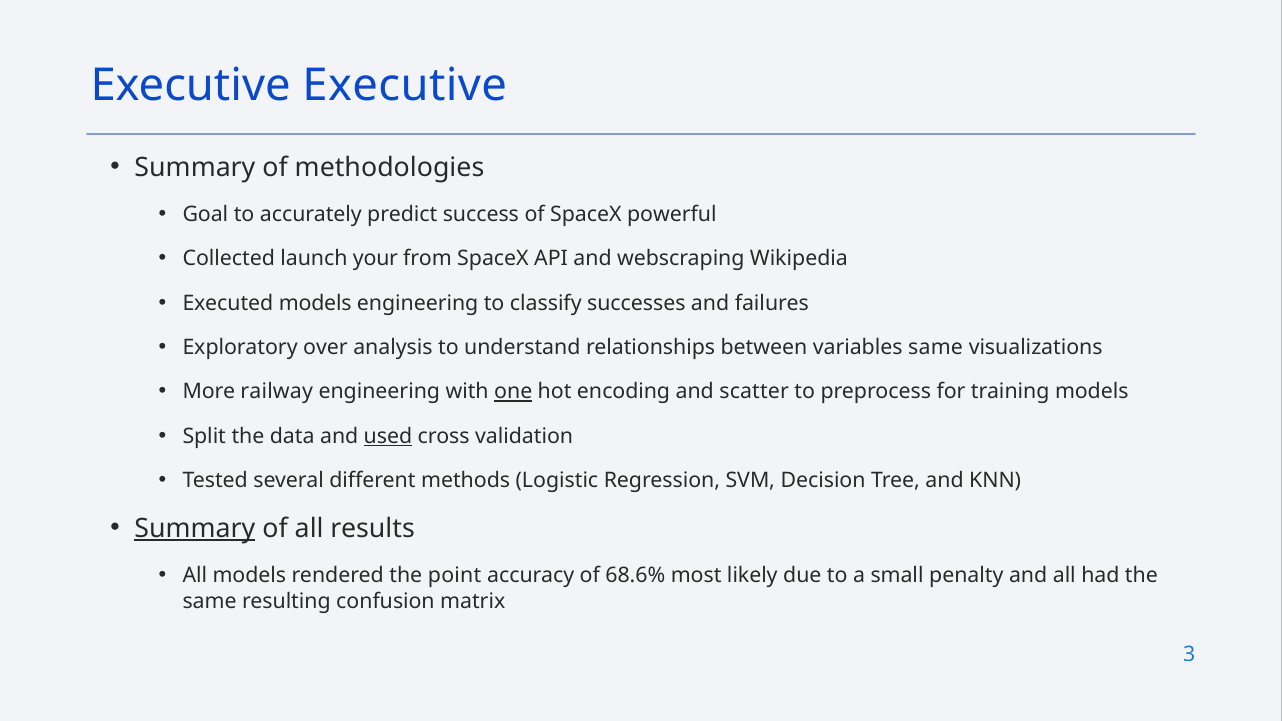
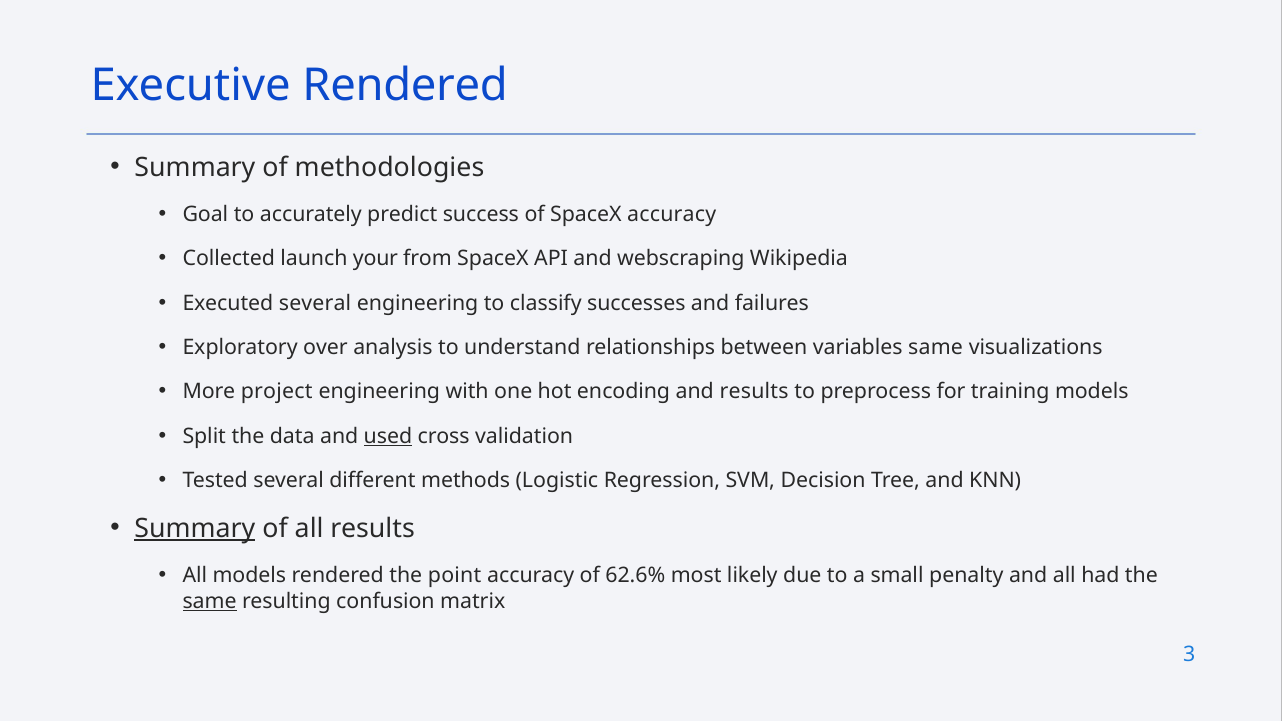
Executive Executive: Executive -> Rendered (405, 86)
SpaceX powerful: powerful -> accuracy (672, 215)
Executed models: models -> several (315, 303)
railway: railway -> project (277, 392)
one underline: present -> none (513, 392)
and scatter: scatter -> results (754, 392)
68.6%: 68.6% -> 62.6% (635, 576)
same underline: none -> present (210, 601)
